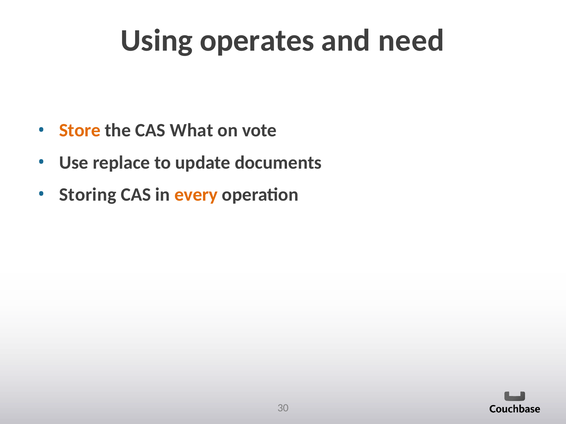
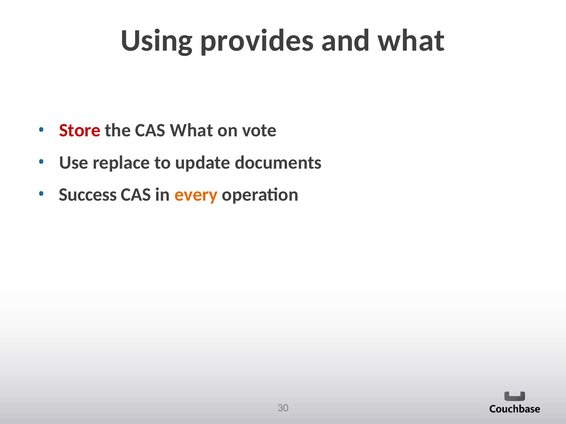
operates: operates -> provides (257, 40)
and need: need -> what (411, 40)
Store colour: orange -> red (80, 131)
Storing: Storing -> Success (88, 195)
